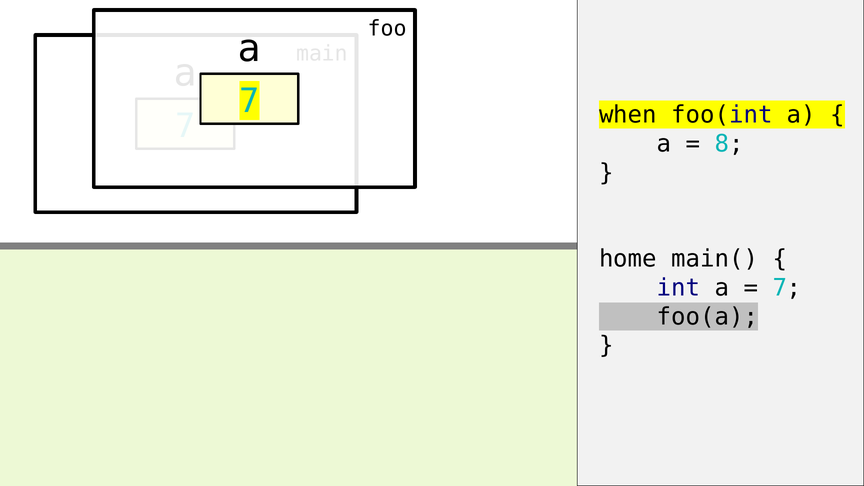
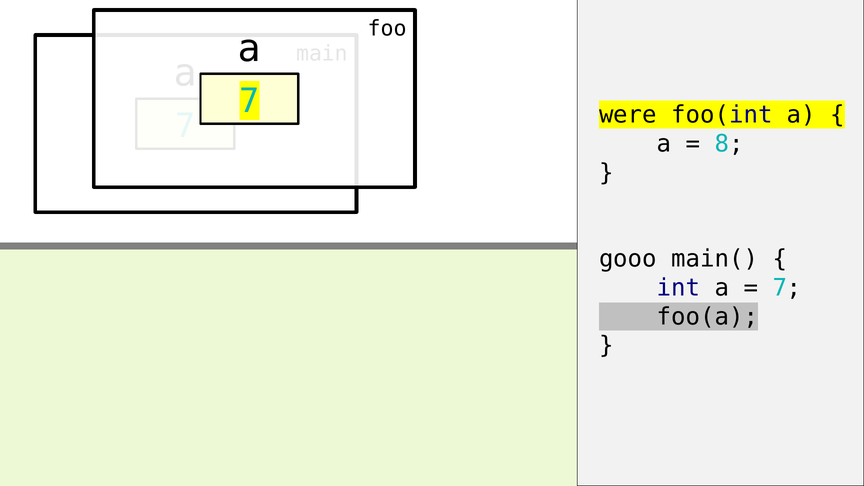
when: when -> were (628, 115)
home: home -> gooo (628, 259)
